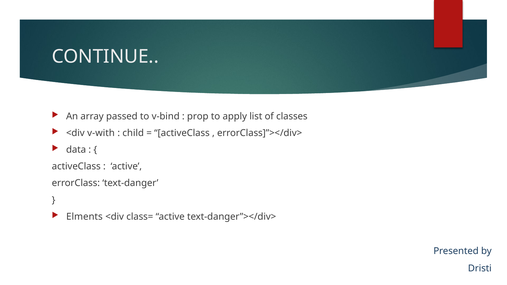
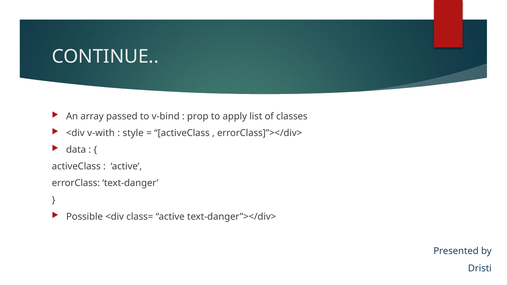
child: child -> style (133, 133)
Elments: Elments -> Possible (84, 217)
